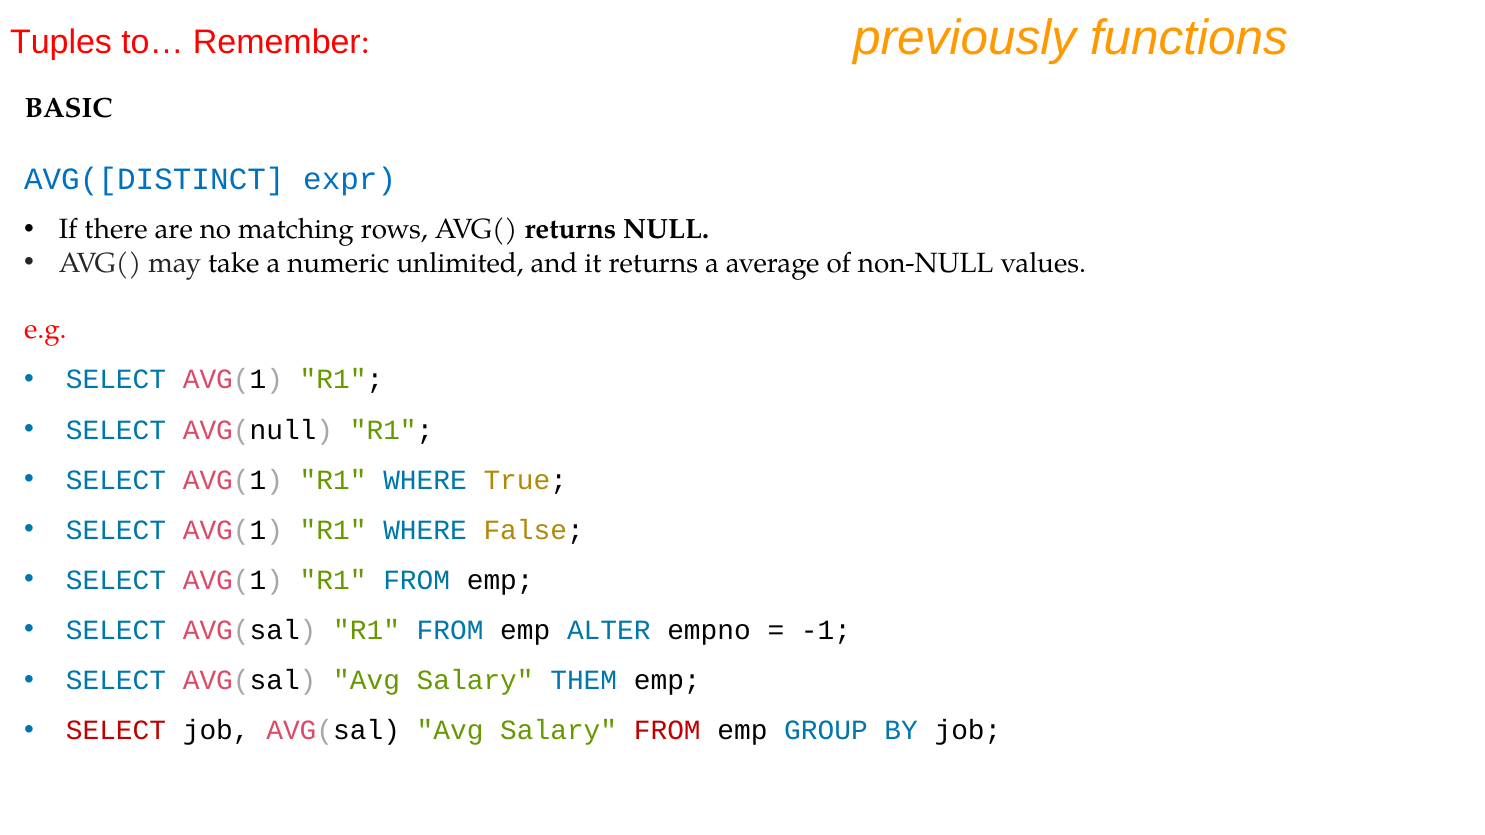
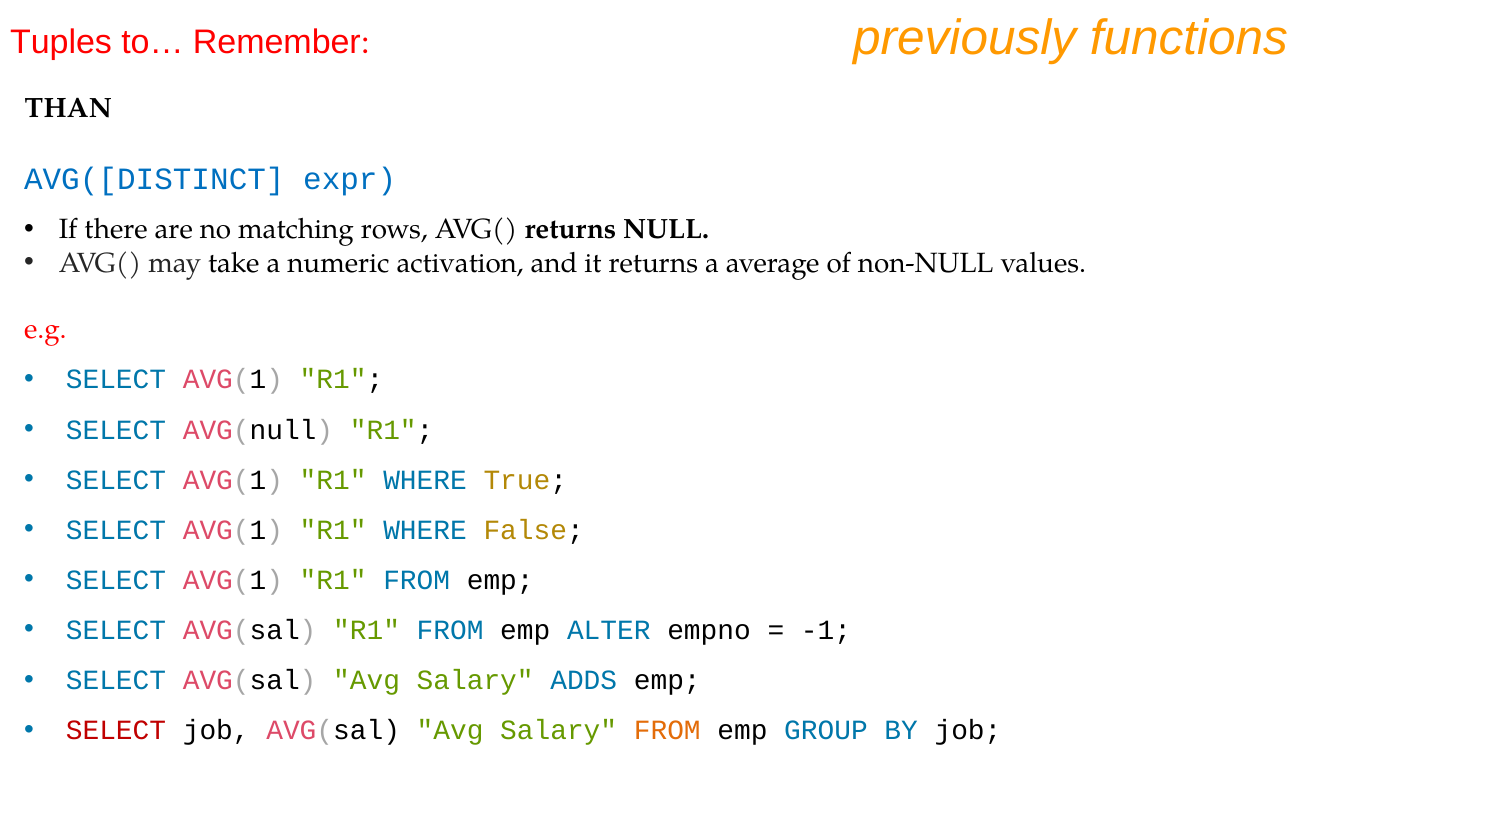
BASIC: BASIC -> THAN (68, 108)
unlimited: unlimited -> activation (460, 263)
THEM: THEM -> ADDS (584, 681)
FROM colour: red -> orange (667, 731)
